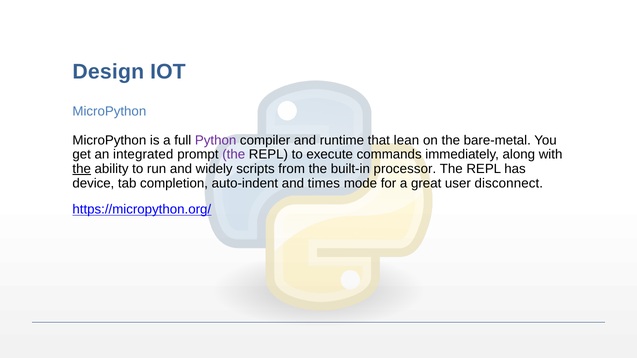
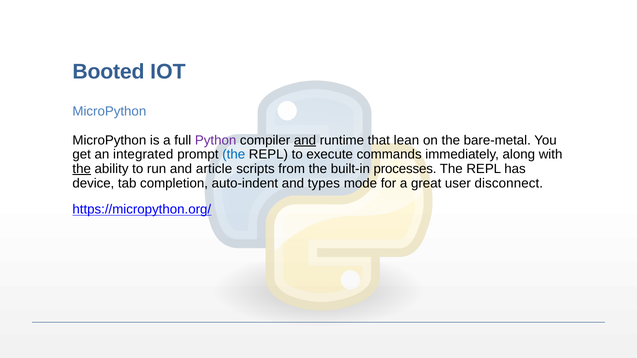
Design: Design -> Booted (108, 72)
and underline: none -> present (305, 140)
the colour: purple -> blue (234, 155)
widely: widely -> article (214, 169)
processor: processor -> processes (405, 169)
times: times -> types (324, 183)
